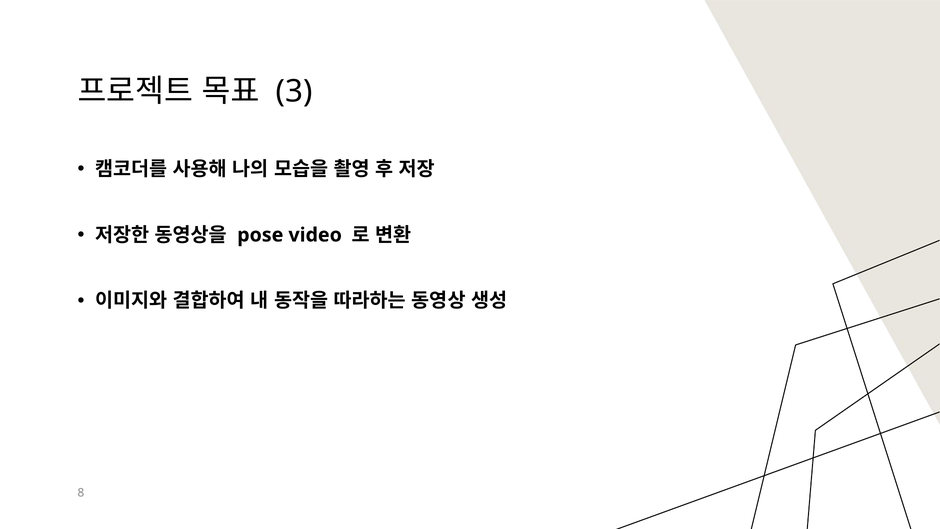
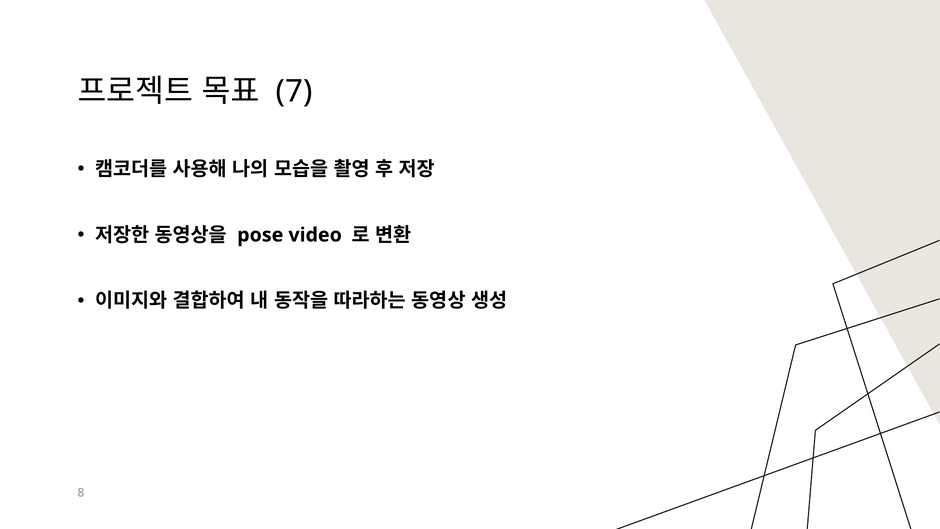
3: 3 -> 7 (294, 91)
